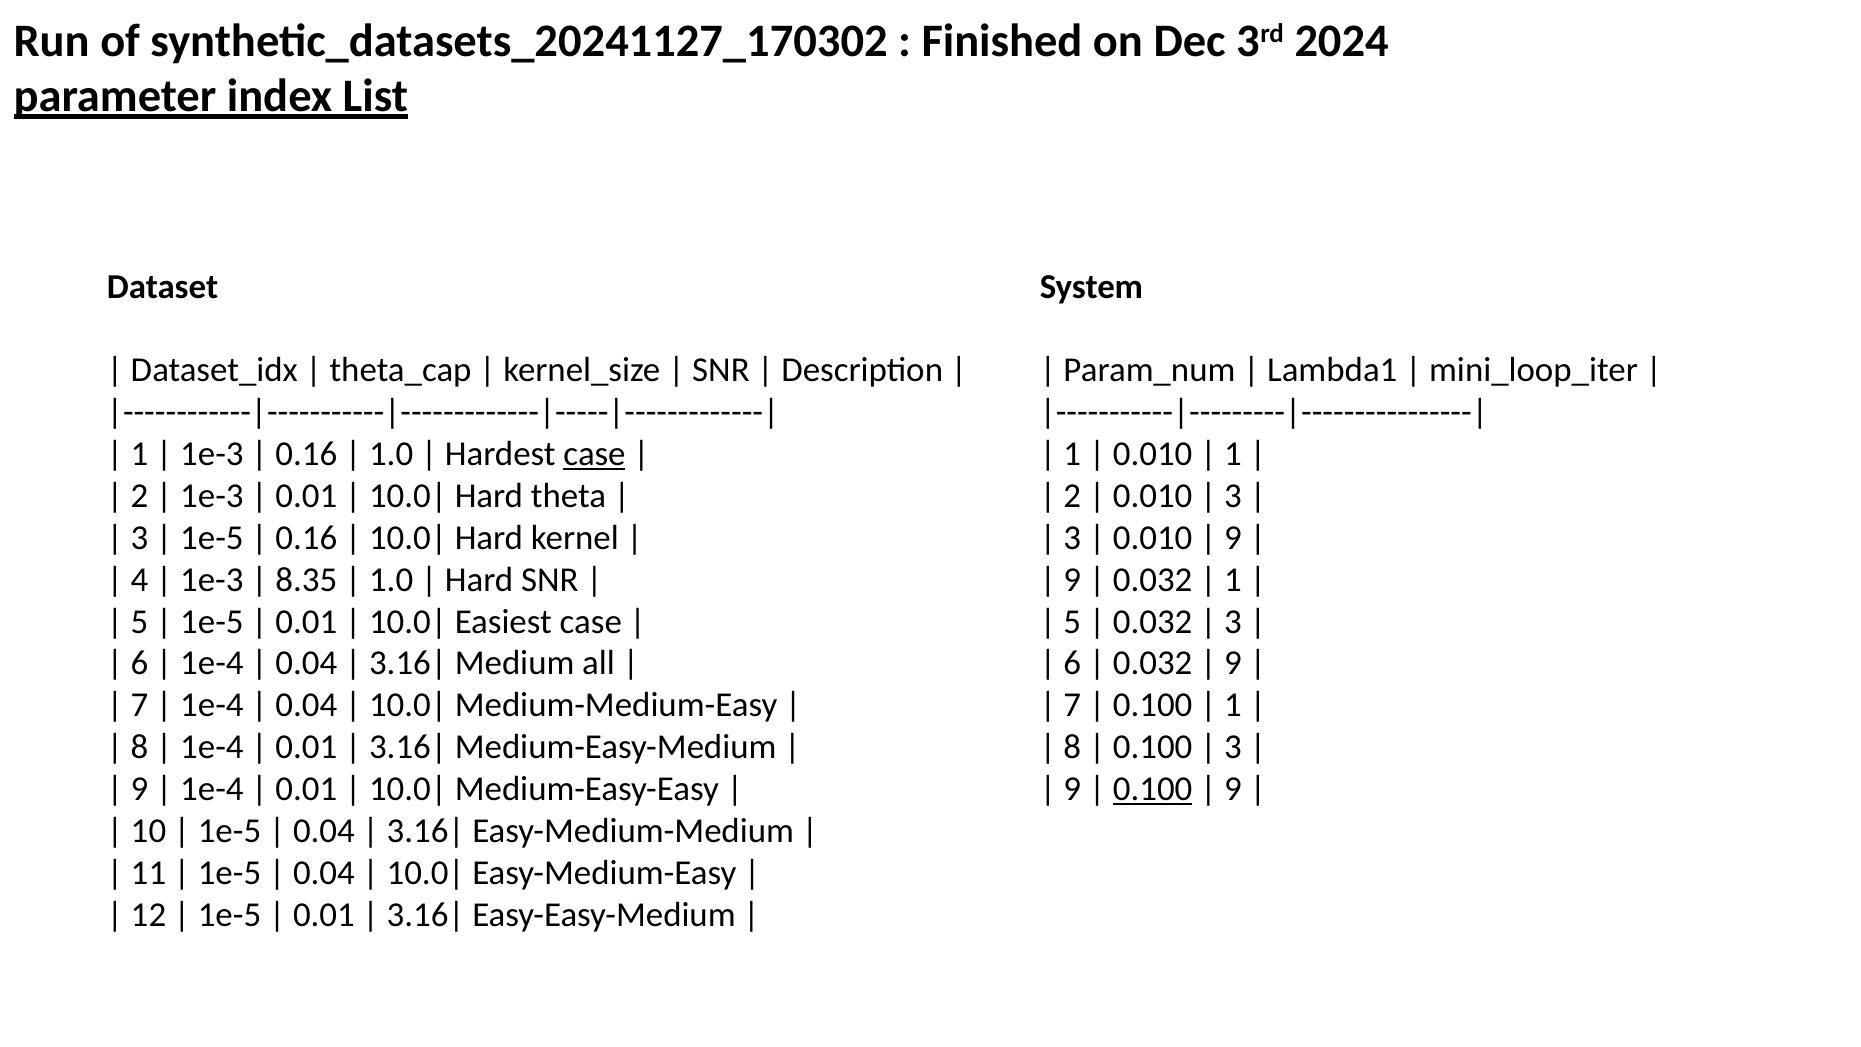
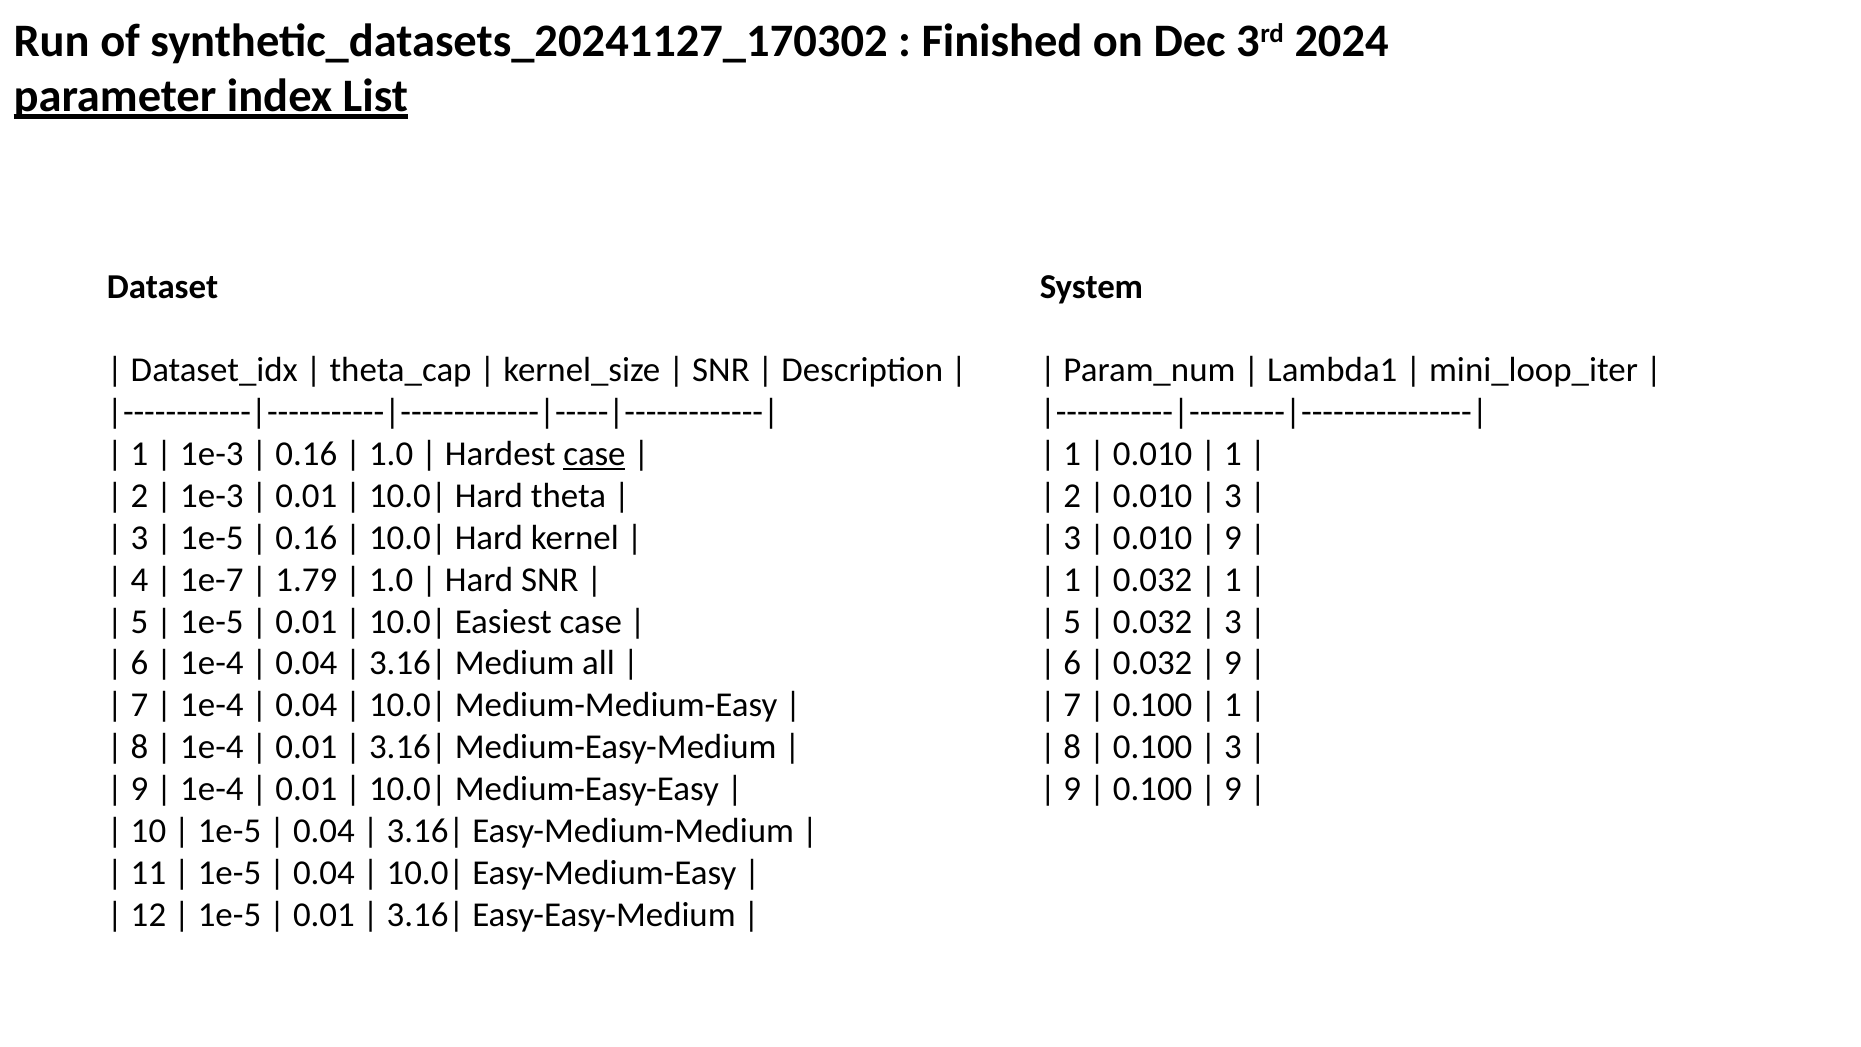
1e-3: 1e-3 -> 1e-7 (212, 580)
8.35: 8.35 -> 1.79 (306, 580)
9: 9 -> 1 (1072, 580)
0.100 underline: present -> none (1153, 789)
